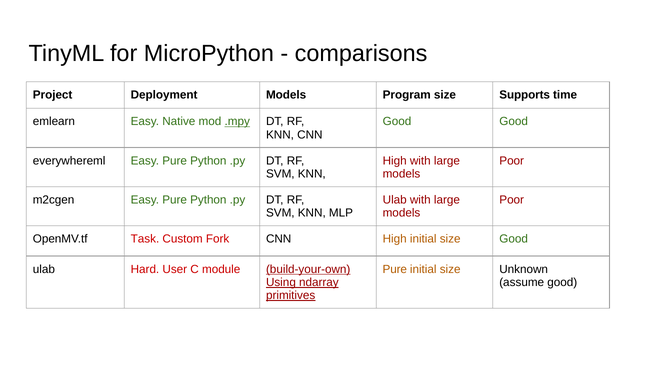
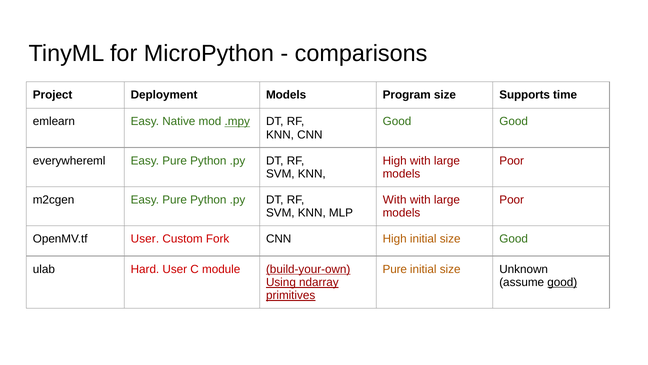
Ulab: Ulab -> With (395, 200)
OpenMV.tf Task: Task -> User (145, 239)
good underline: none -> present (562, 282)
